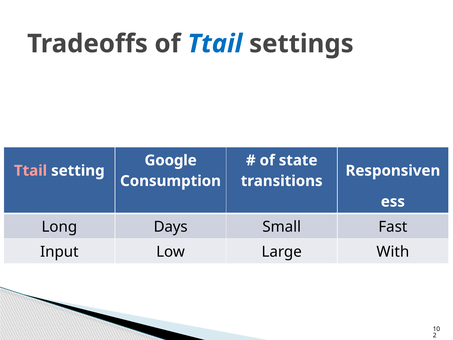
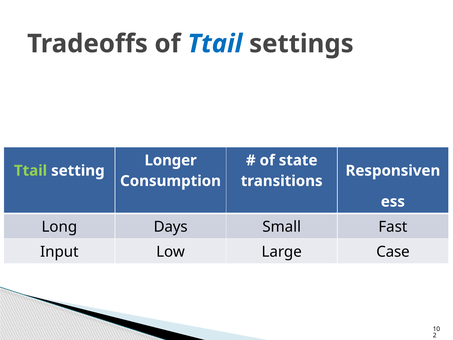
Google: Google -> Longer (171, 160)
Ttail colour: pink -> light green (31, 171)
With: With -> Case (393, 252)
